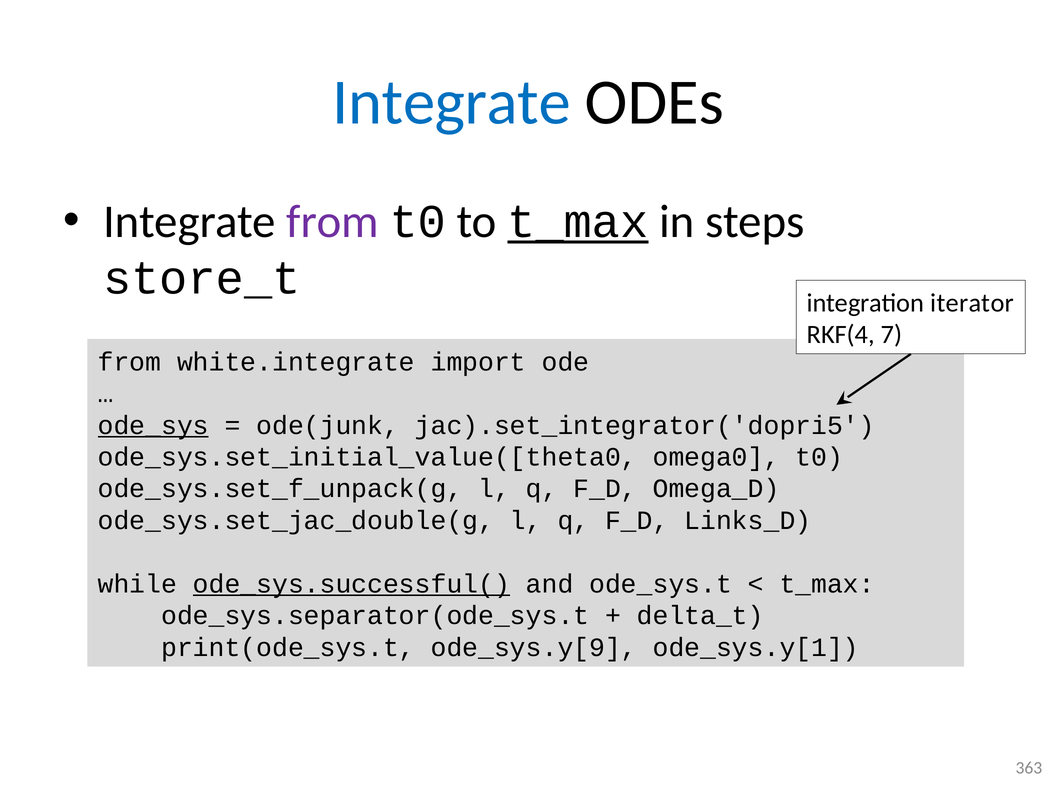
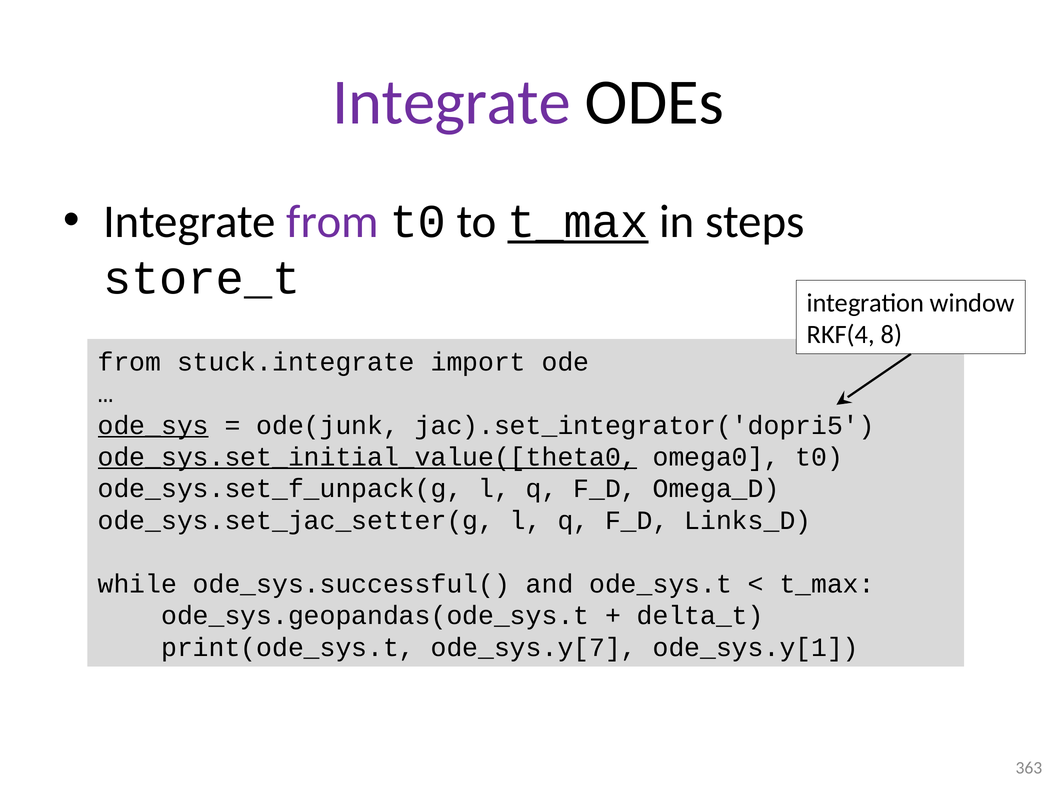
Integrate colour: blue -> purple (452, 102)
iterator: iterator -> window (972, 303)
7: 7 -> 8 (892, 335)
white.integrate: white.integrate -> stuck.integrate (296, 362)
ode_sys.set_initial_value([theta0 underline: none -> present (367, 457)
ode_sys.set_jac_double(g: ode_sys.set_jac_double(g -> ode_sys.set_jac_setter(g (296, 520)
ode_sys.successful( underline: present -> none (351, 584)
ode_sys.separator(ode_sys.t: ode_sys.separator(ode_sys.t -> ode_sys.geopandas(ode_sys.t (375, 615)
ode_sys.y[9: ode_sys.y[9 -> ode_sys.y[7 (534, 647)
